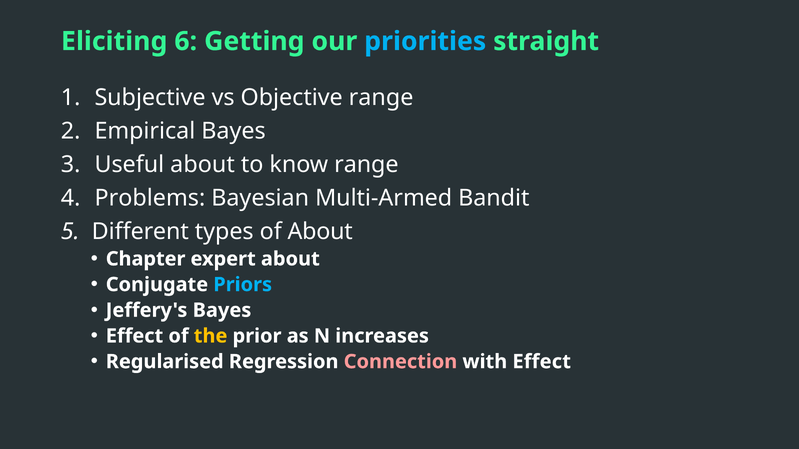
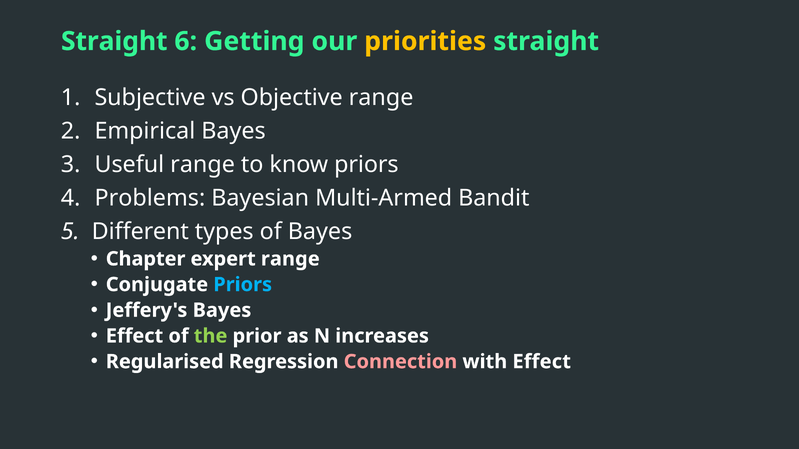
Eliciting: Eliciting -> Straight (114, 41)
priorities colour: light blue -> yellow (425, 41)
Useful about: about -> range (203, 165)
know range: range -> priors (366, 165)
of About: About -> Bayes (320, 232)
expert about: about -> range (290, 259)
the colour: yellow -> light green (211, 336)
